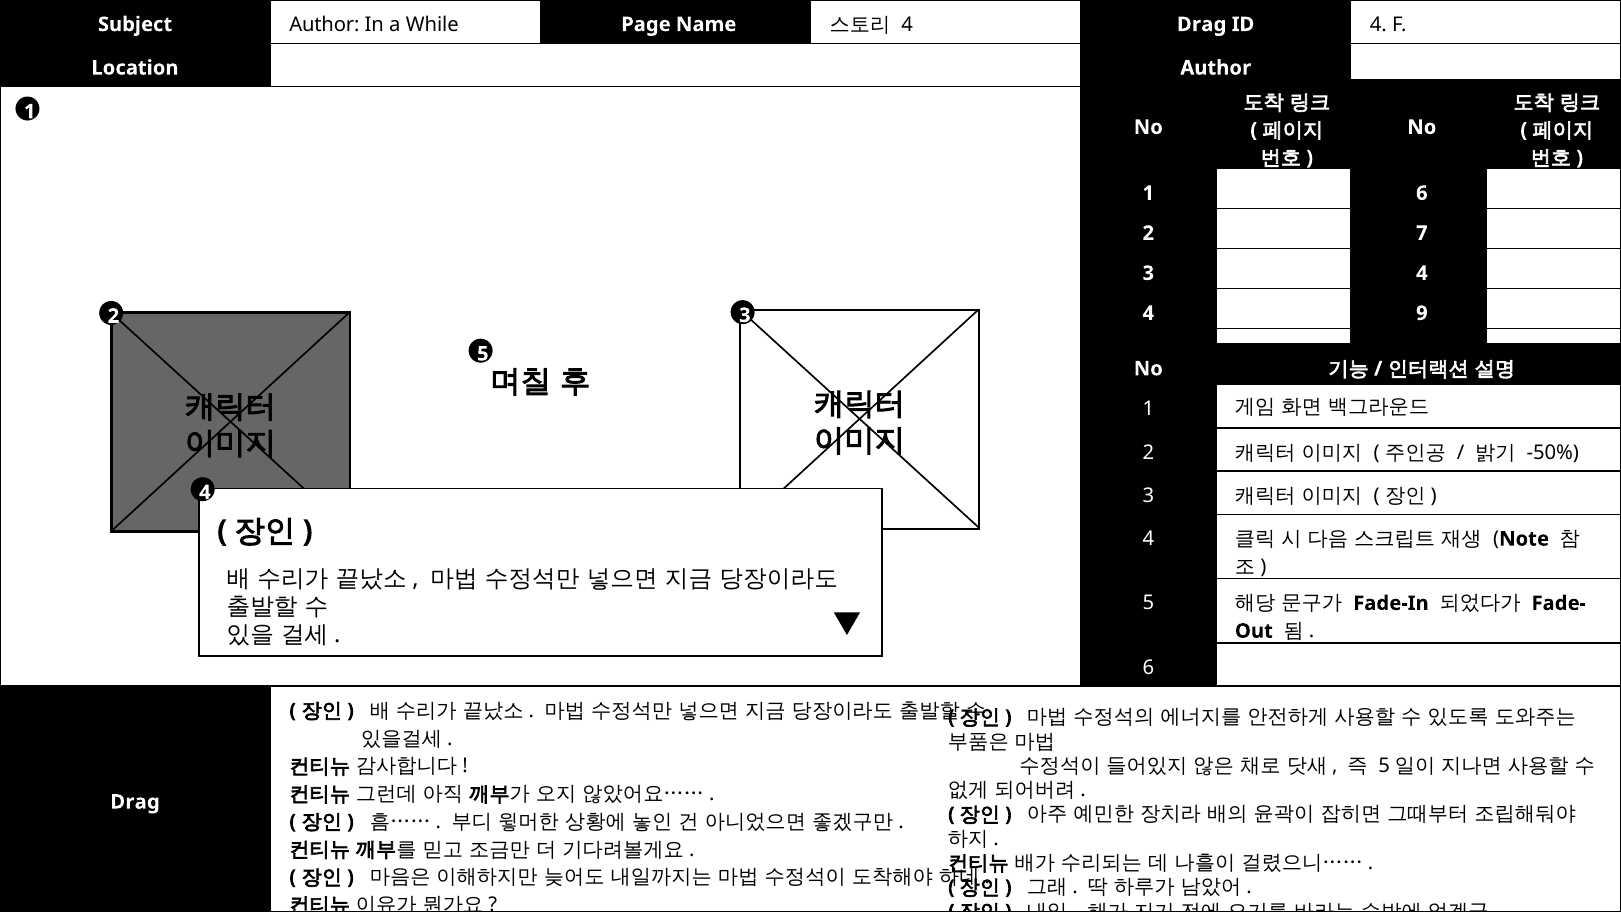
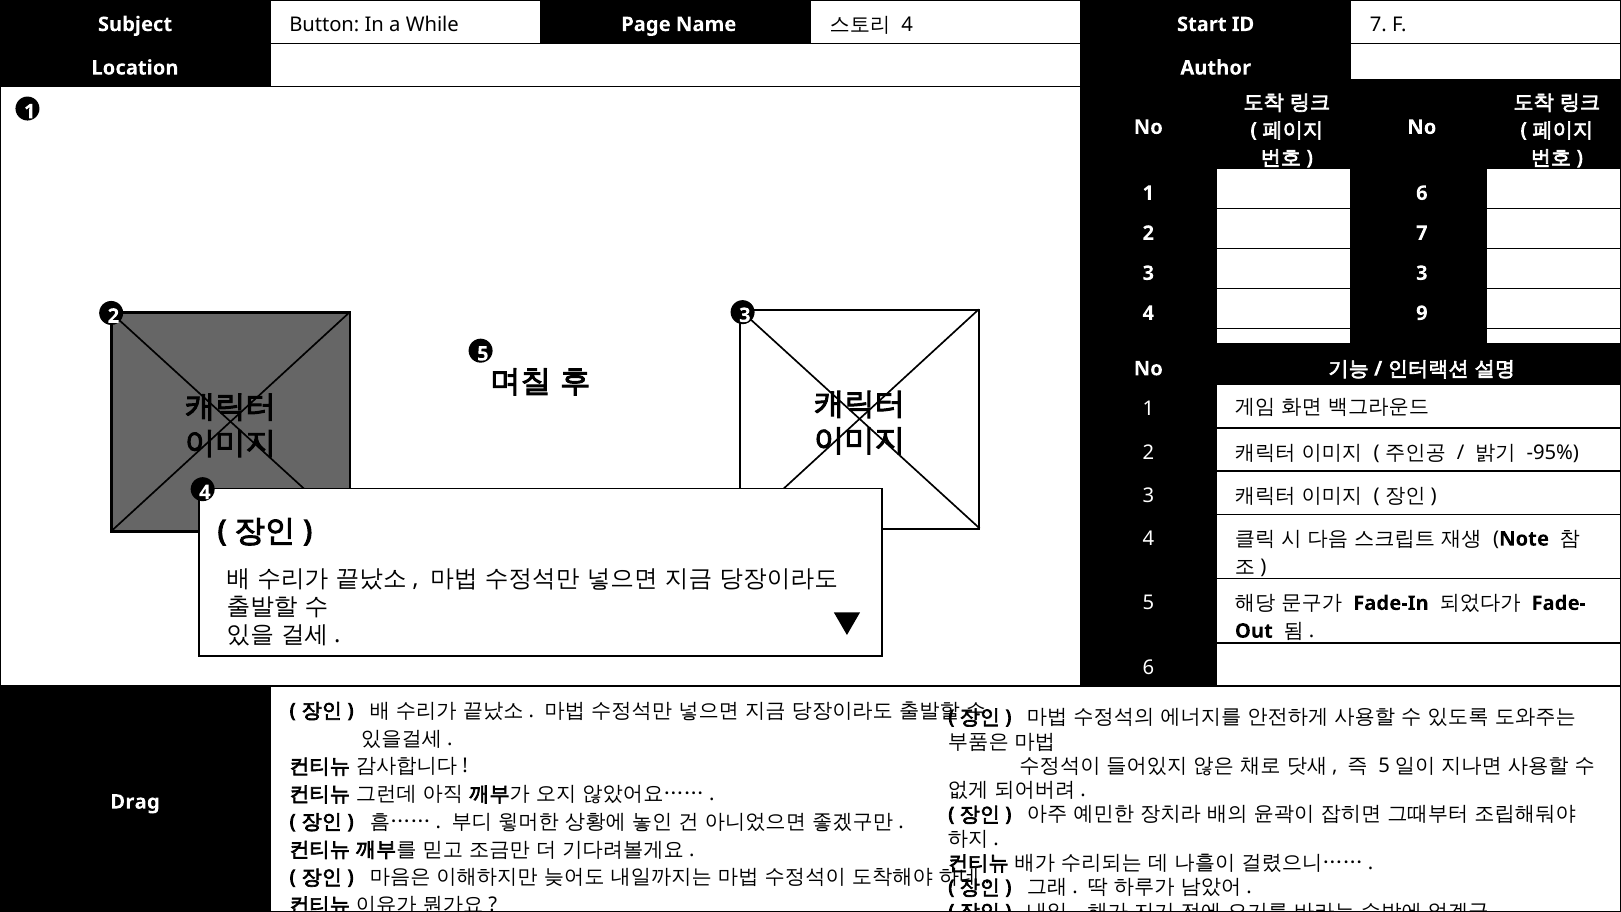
Subject Author: Author -> Button (324, 24)
4 Drag: Drag -> Start (1202, 24)
ID 4: 4 -> 7 (1378, 24)
3 4: 4 -> 3 (1422, 273)
-50%: -50% -> -95% (1553, 452)
